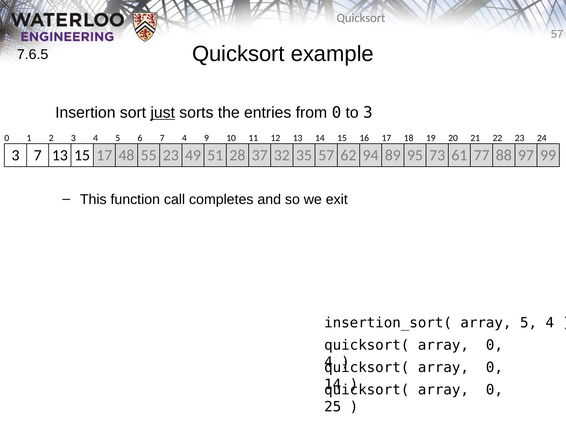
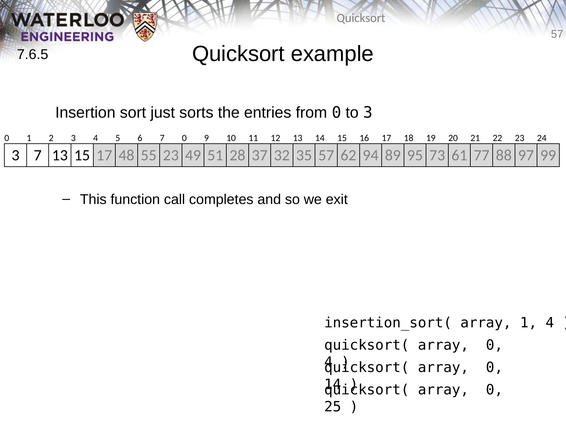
just underline: present -> none (163, 112)
7 4: 4 -> 0 (184, 138)
array 5: 5 -> 1 (529, 323)
